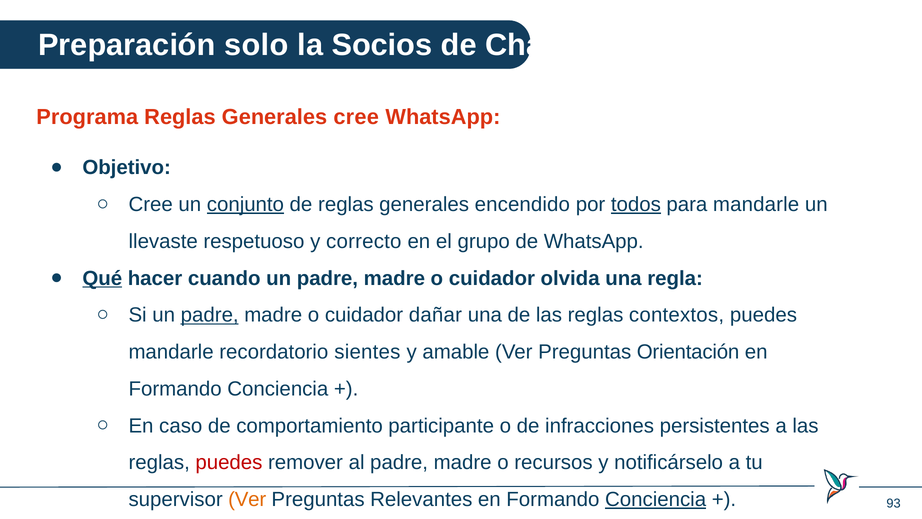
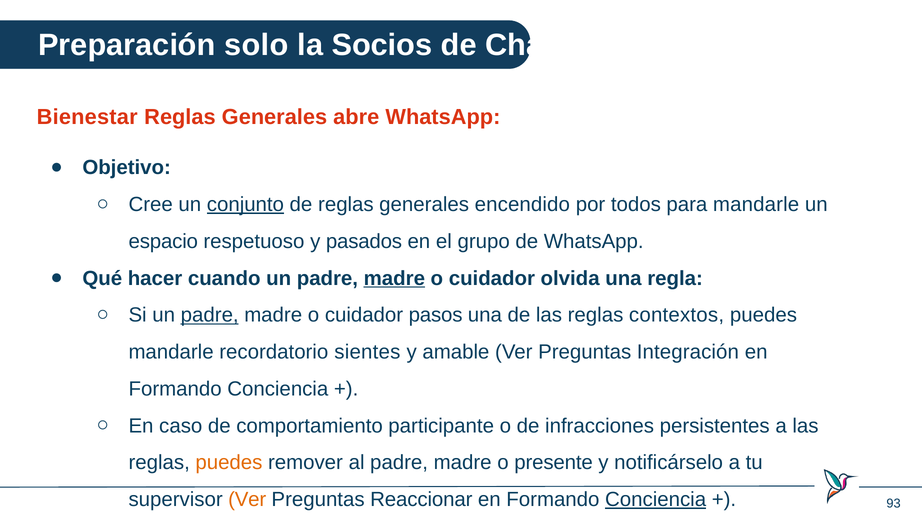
Programa: Programa -> Bienestar (87, 117)
Generales cree: cree -> abre (356, 117)
todos underline: present -> none (636, 204)
llevaste: llevaste -> espacio (163, 241)
correcto: correcto -> pasados (364, 241)
Qué underline: present -> none (102, 278)
madre underline: none -> present (394, 278)
dañar: dañar -> pasos (436, 315)
Orientación: Orientación -> Integración (688, 352)
puedes colour: red -> orange (229, 462)
recursos: recursos -> presente (554, 462)
Relevantes: Relevantes -> Reaccionar (421, 499)
